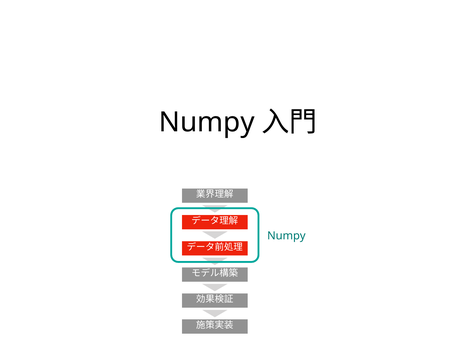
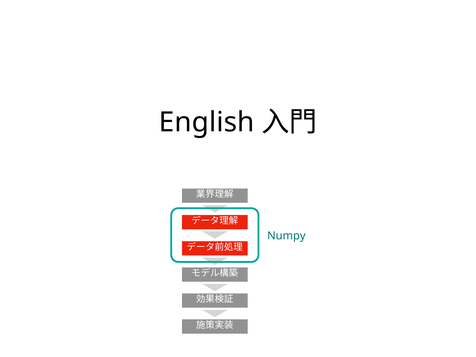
Numpy: Numpy -> English (207, 122)
